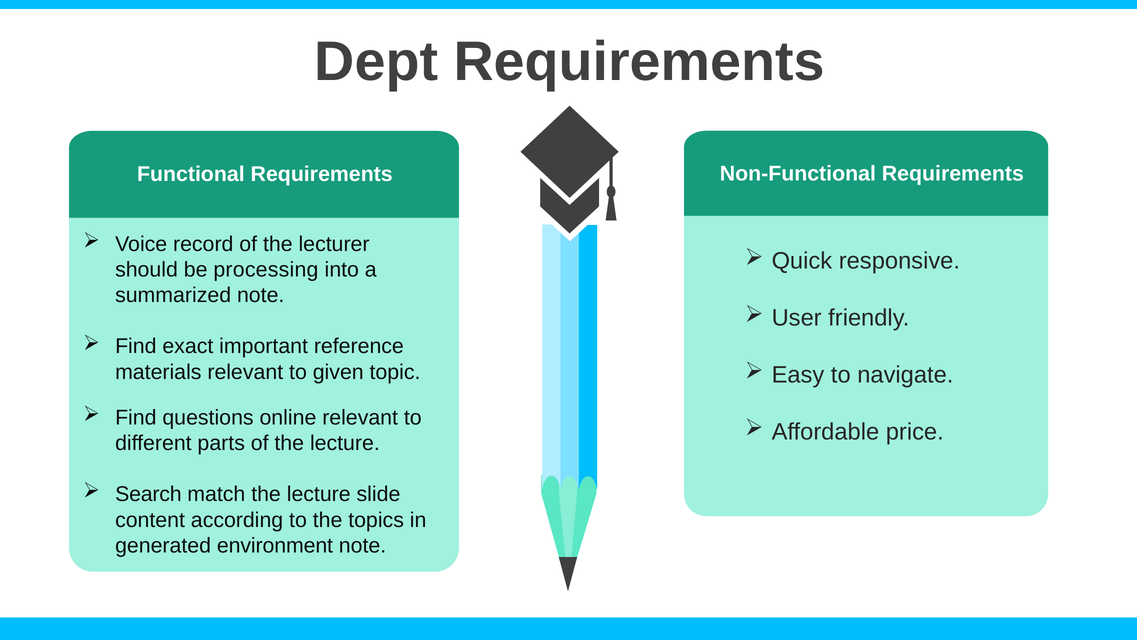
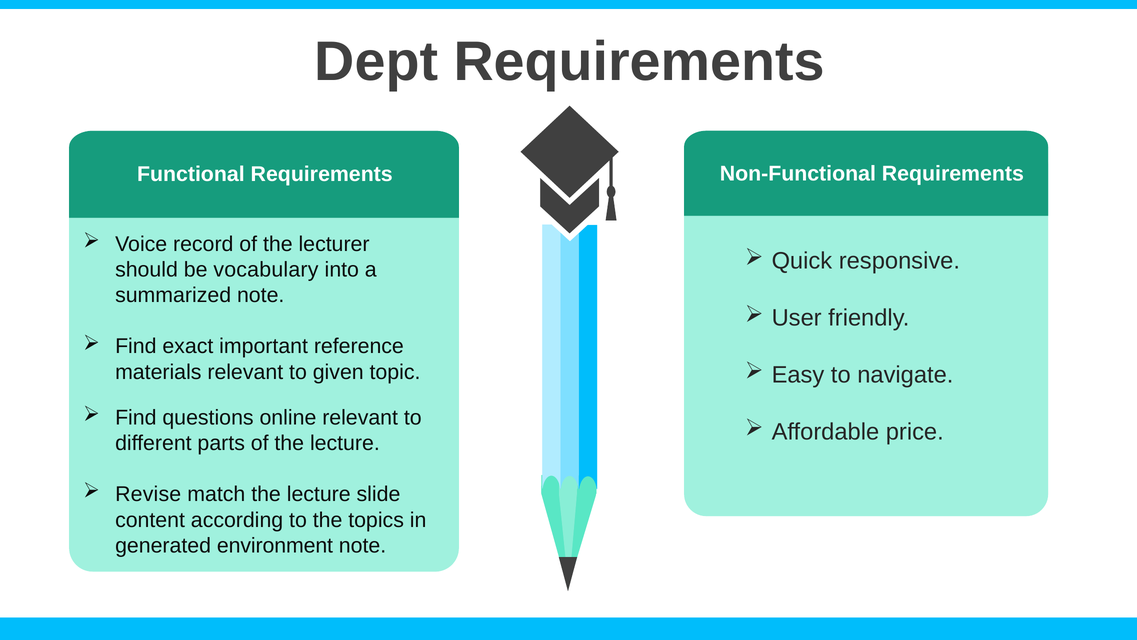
processing: processing -> vocabulary (266, 269)
Search: Search -> Revise (148, 494)
